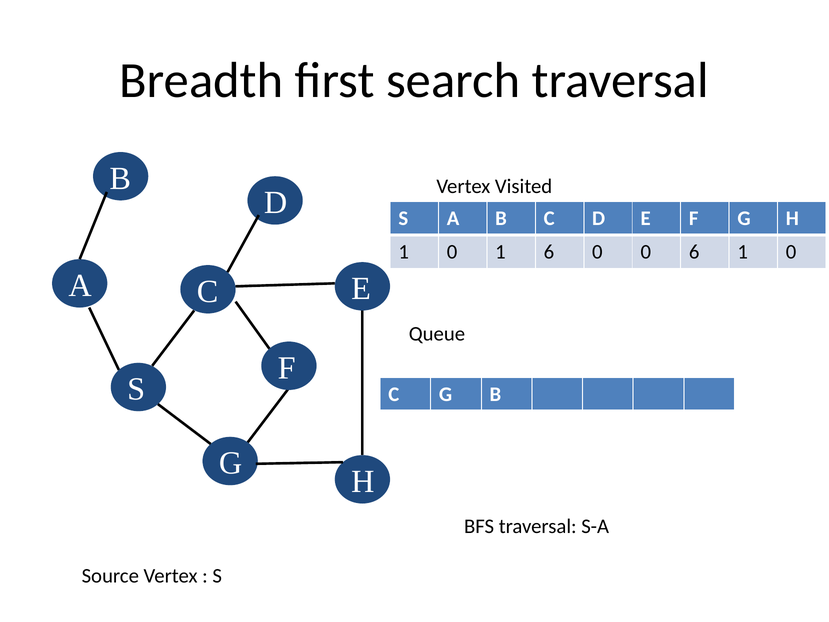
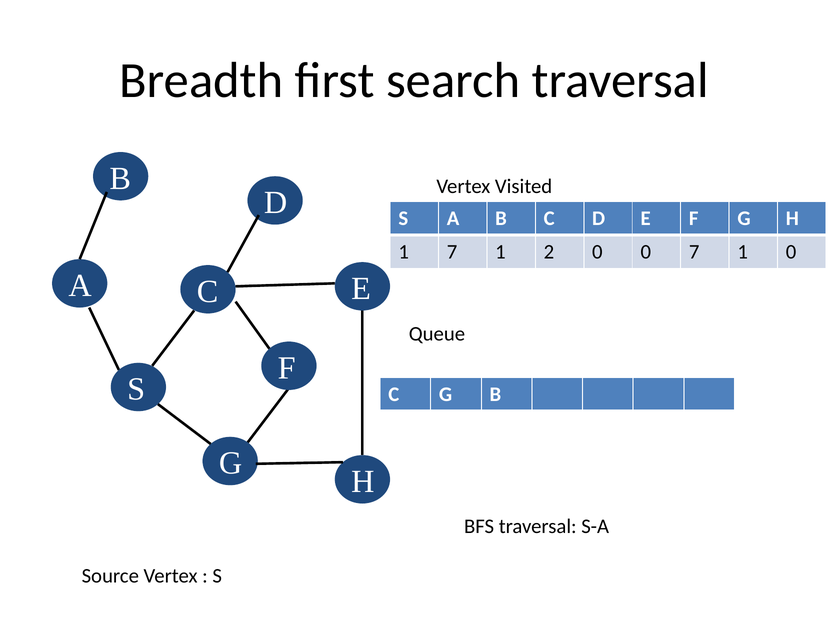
0: 0 -> 7 (452, 252)
1 6: 6 -> 2 (549, 252)
0 6: 6 -> 7 (694, 252)
